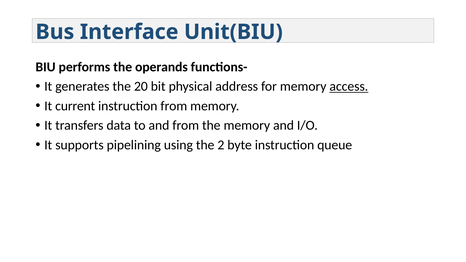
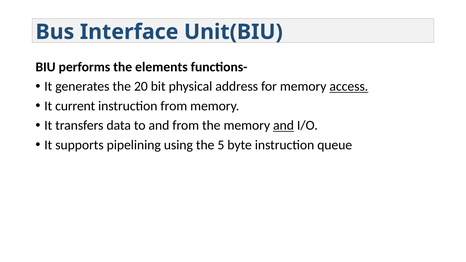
operands: operands -> elements (161, 67)
and underline: none -> present (284, 126)
2: 2 -> 5 (221, 145)
